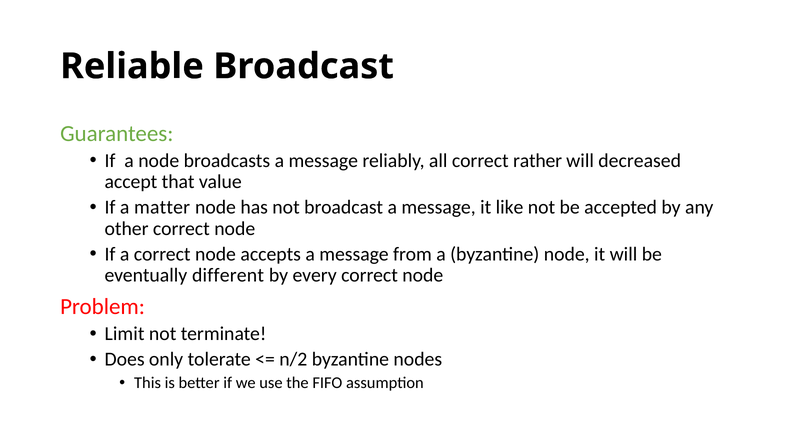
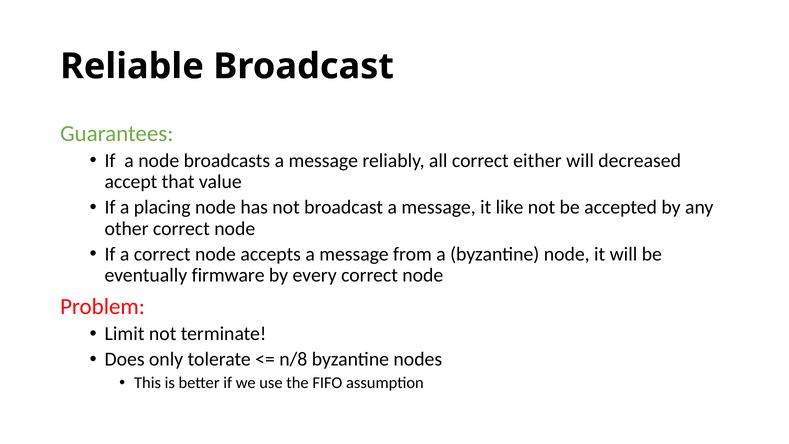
rather: rather -> either (537, 161)
matter: matter -> placing (162, 207)
different: different -> firmware (228, 275)
n/2: n/2 -> n/8 (293, 359)
